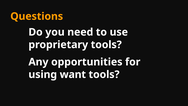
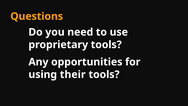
want: want -> their (73, 74)
